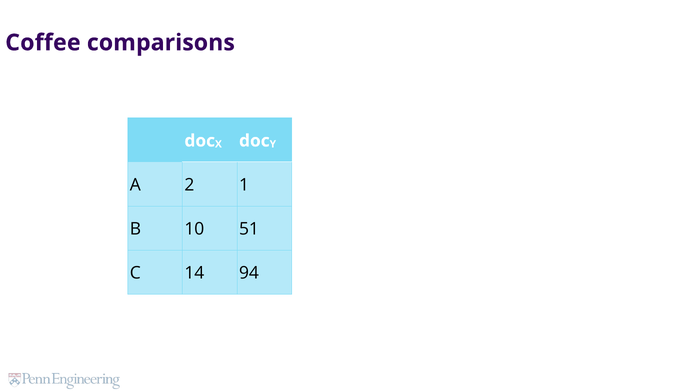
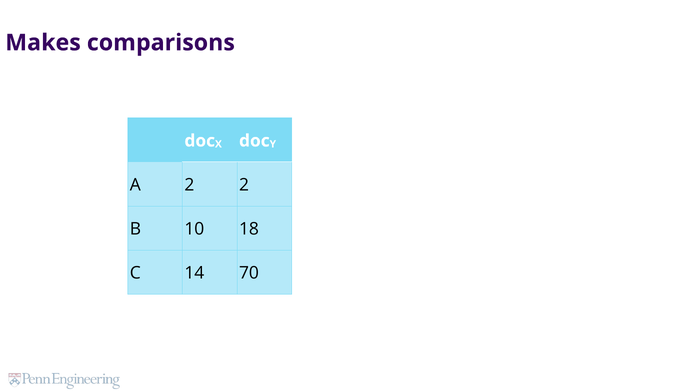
Coffee: Coffee -> Makes (43, 43)
2 1: 1 -> 2 (244, 185)
51: 51 -> 18 (249, 229)
94: 94 -> 70 (249, 273)
